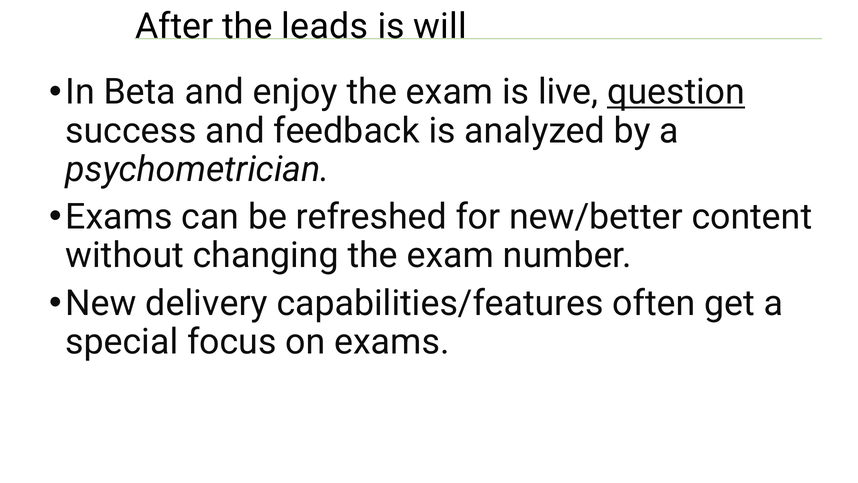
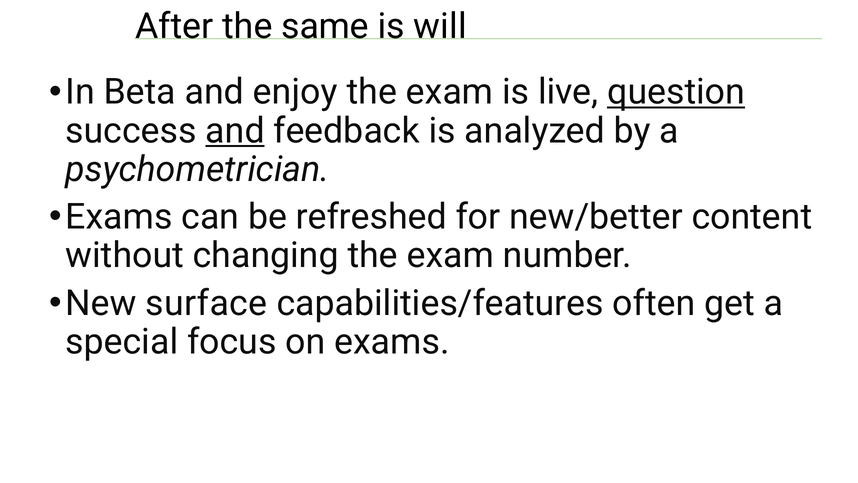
leads: leads -> same (325, 27)
and underline: none -> present (235, 131)
delivery: delivery -> surface (206, 303)
